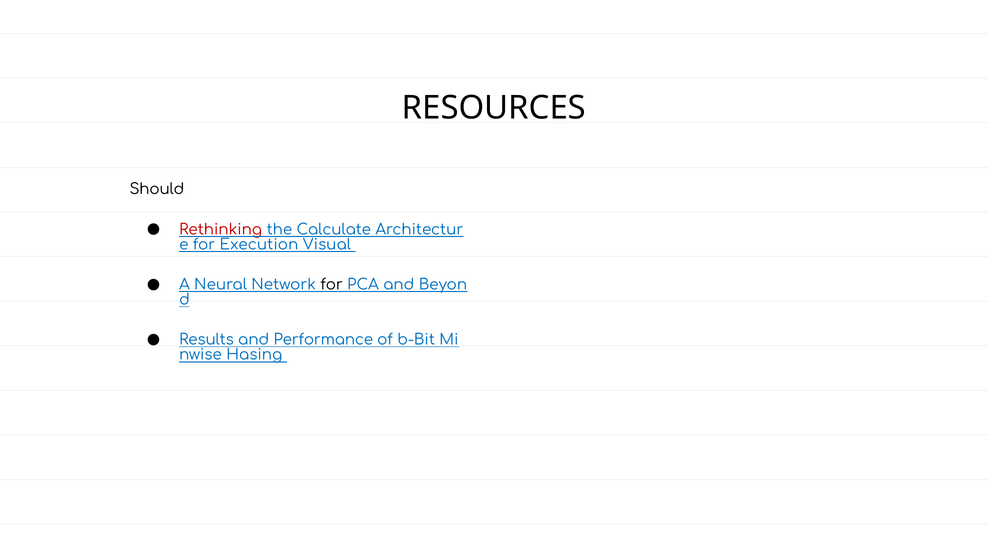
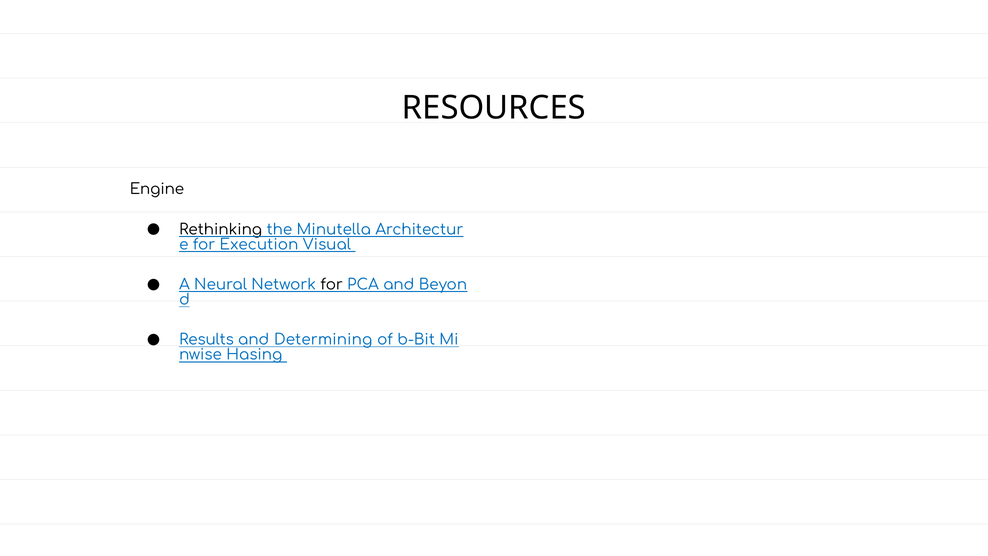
Should: Should -> Engine (157, 189)
Rethinking colour: red -> black (221, 229)
Calculate: Calculate -> Minutella (334, 229)
Performance: Performance -> Determining (323, 340)
